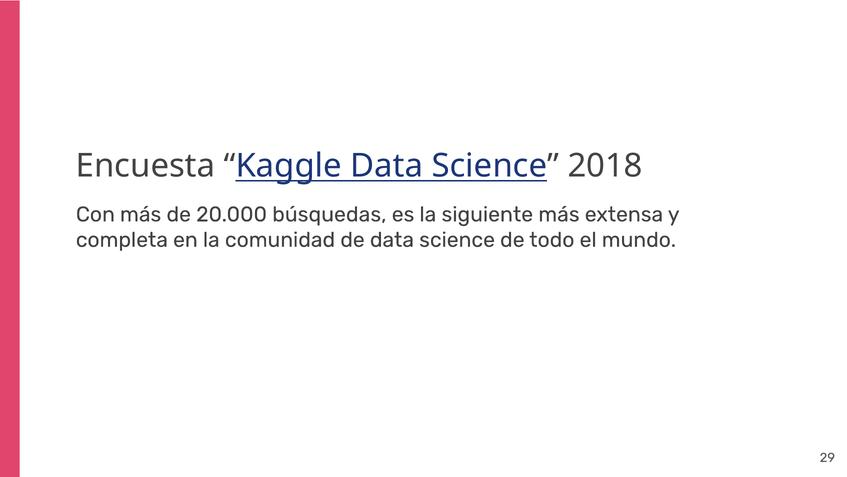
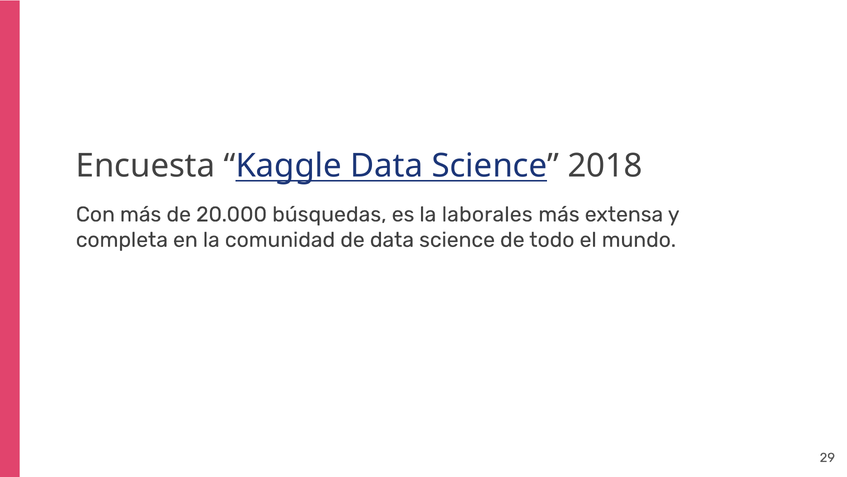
siguiente: siguiente -> laborales (487, 214)
